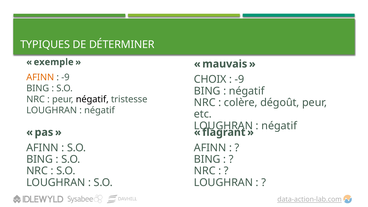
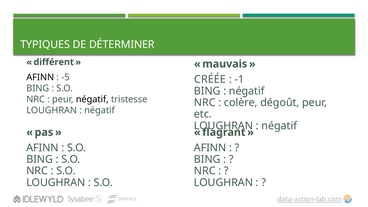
exemple: exemple -> différent (54, 62)
AFINN colour: orange -> black (40, 77)
-9: -9 -> -5 (65, 77)
CHOIX: CHOIX -> CRÉÉE (210, 79)
-9: -9 -> -1 (239, 79)
